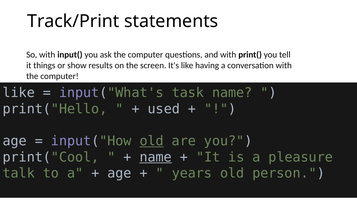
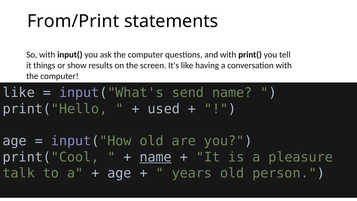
Track/Print: Track/Print -> From/Print (73, 21)
task: task -> send (188, 93)
old underline: present -> none (152, 141)
